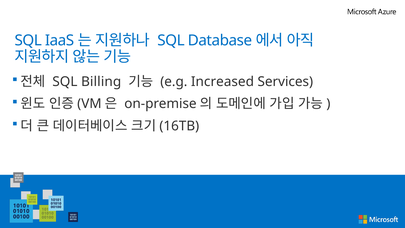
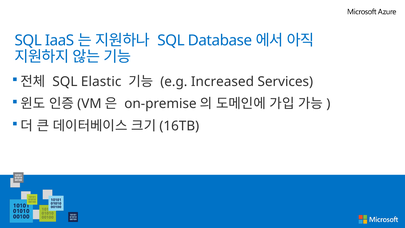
Billing: Billing -> Elastic (101, 82)
